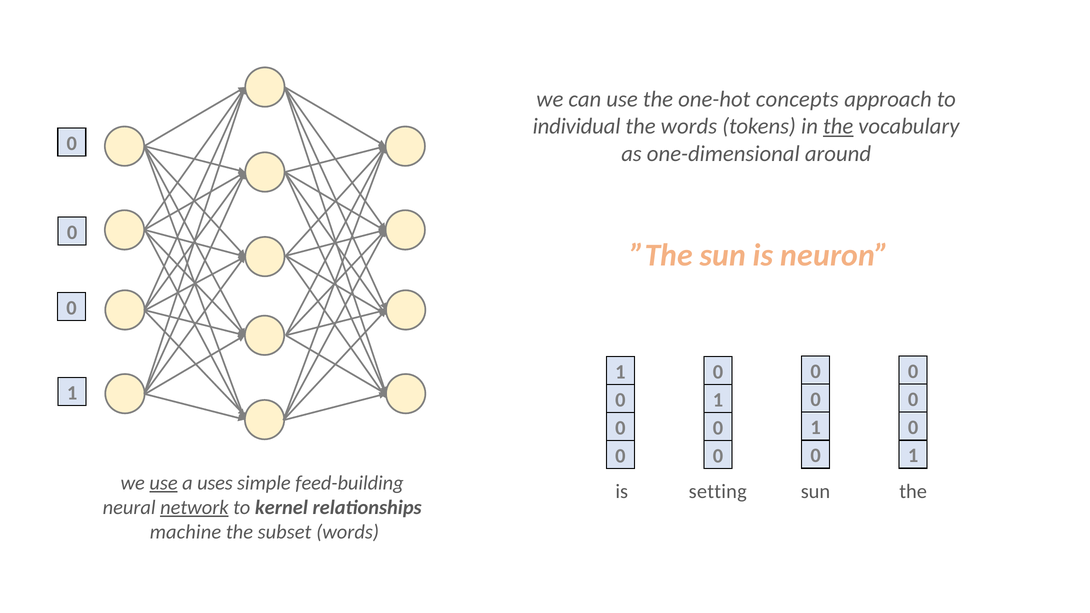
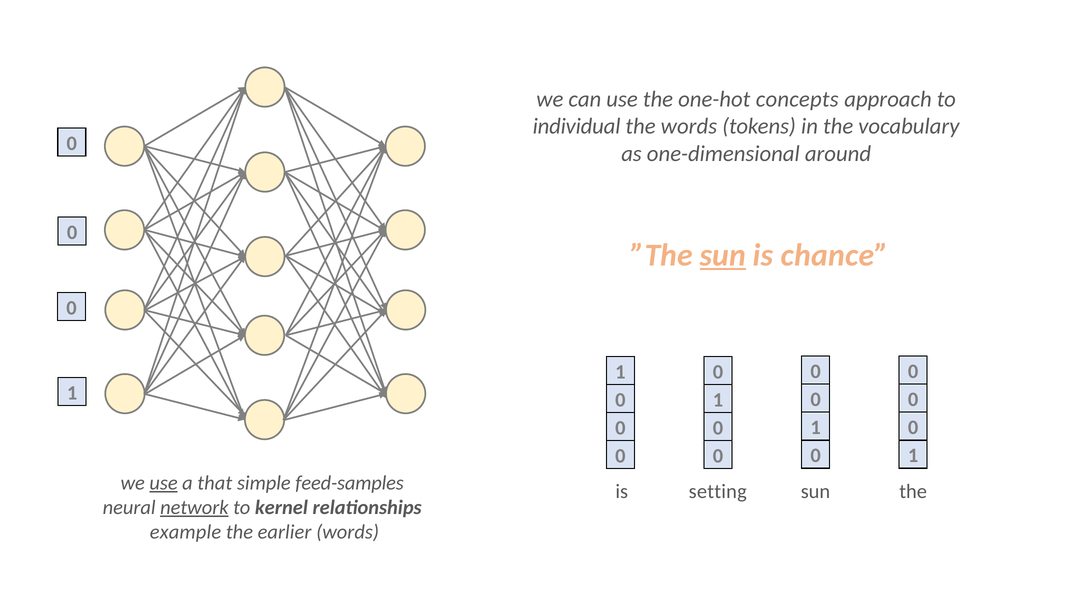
the underline: present -> none (838, 126)
sun underline: none -> present (723, 255)
neuron: neuron -> chance (835, 255)
uses: uses -> that (215, 483)
feed-building: feed-building -> feed-samples (350, 483)
machine: machine -> example (185, 532)
subset: subset -> earlier (284, 532)
